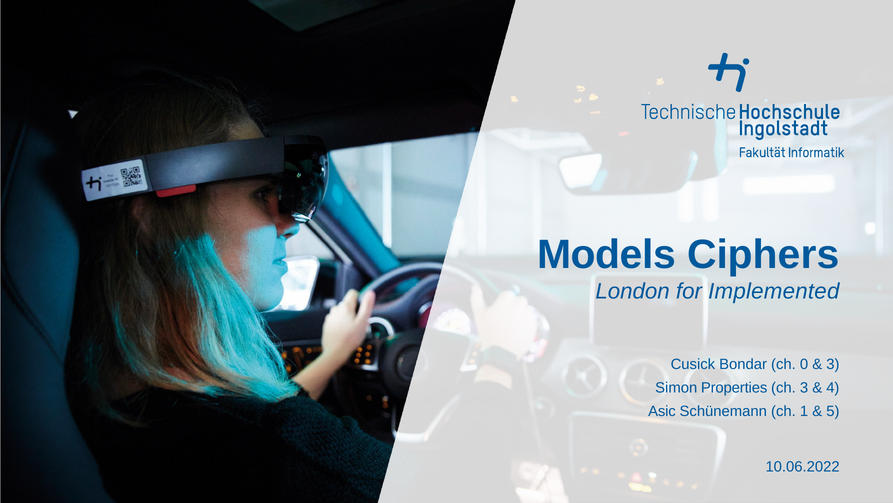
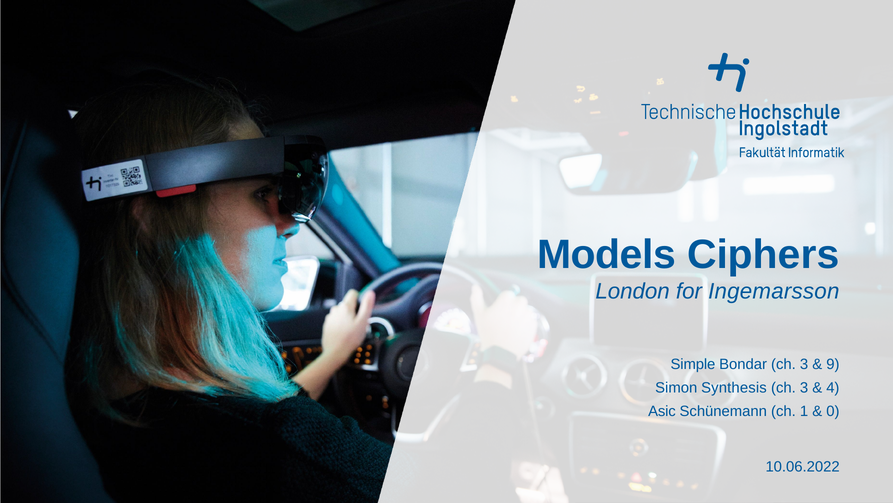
Implemented: Implemented -> Ingemarsson (774, 291)
Cusick: Cusick -> Simple (693, 364)
Bondar ch 0: 0 -> 3 (804, 364)
3: 3 -> 9 (833, 364)
Properties: Properties -> Synthesis (734, 387)
5: 5 -> 0 (833, 411)
